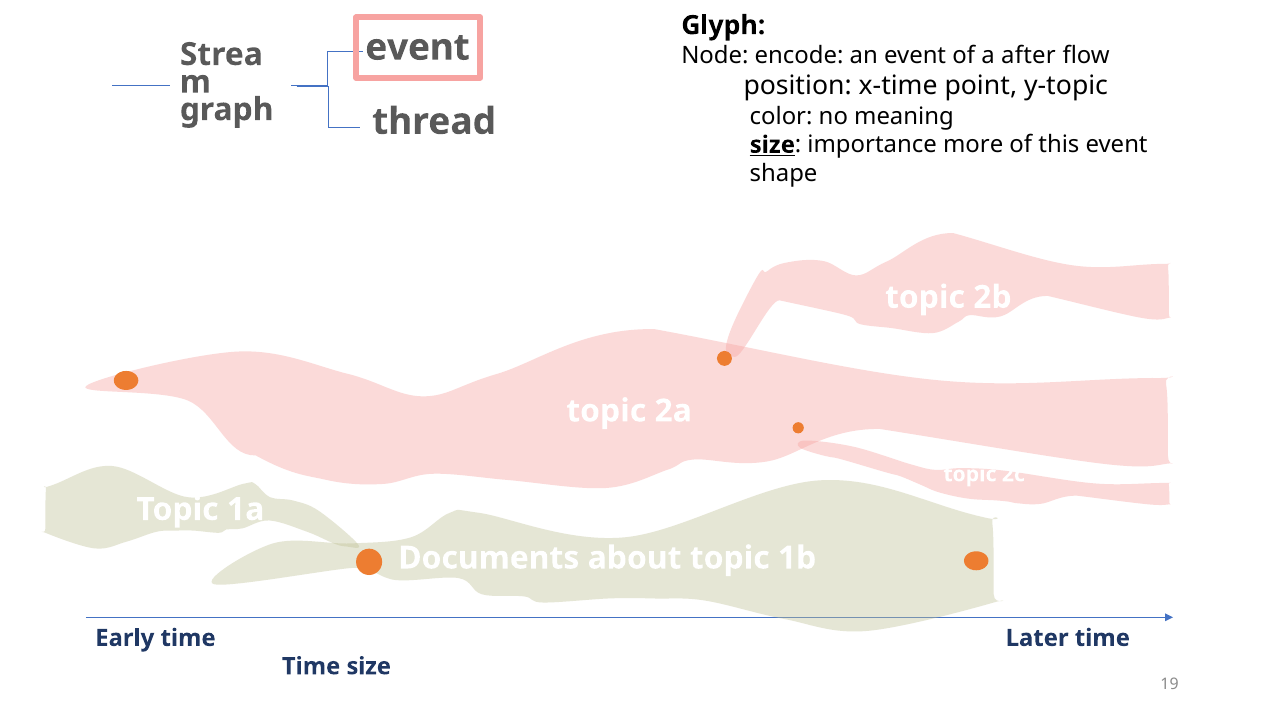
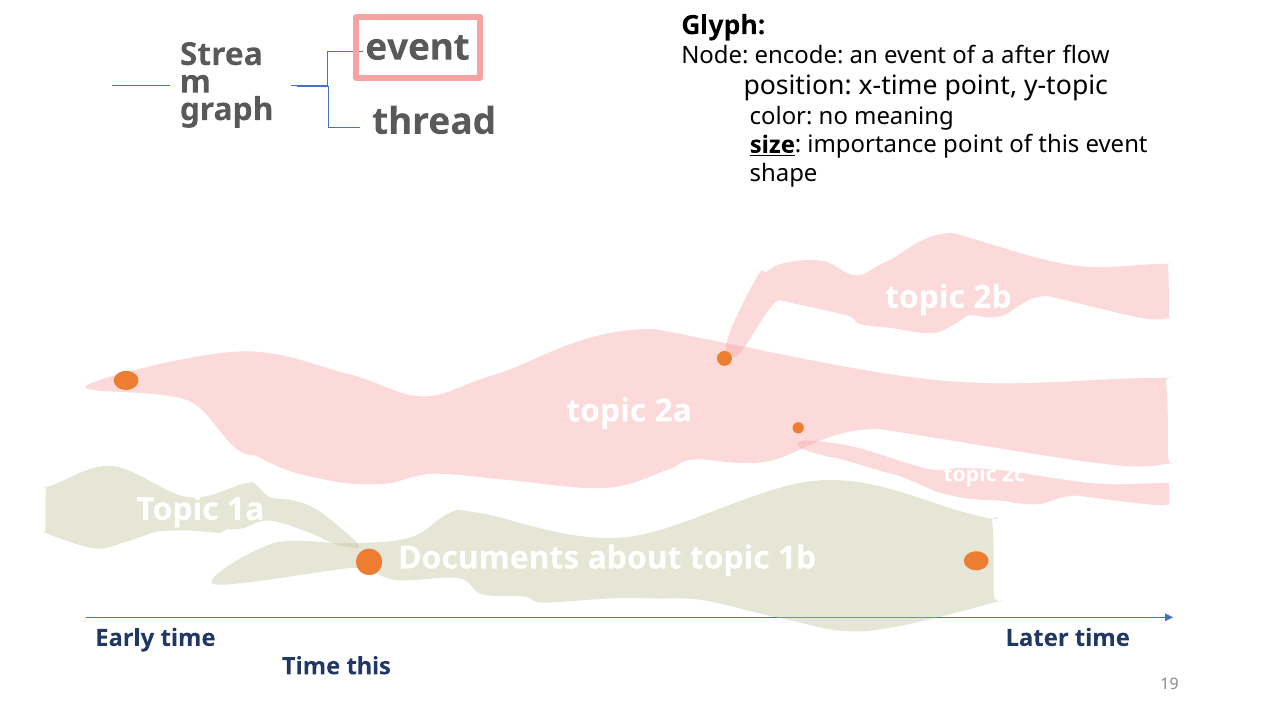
importance more: more -> point (973, 145)
Time size: size -> this (369, 666)
